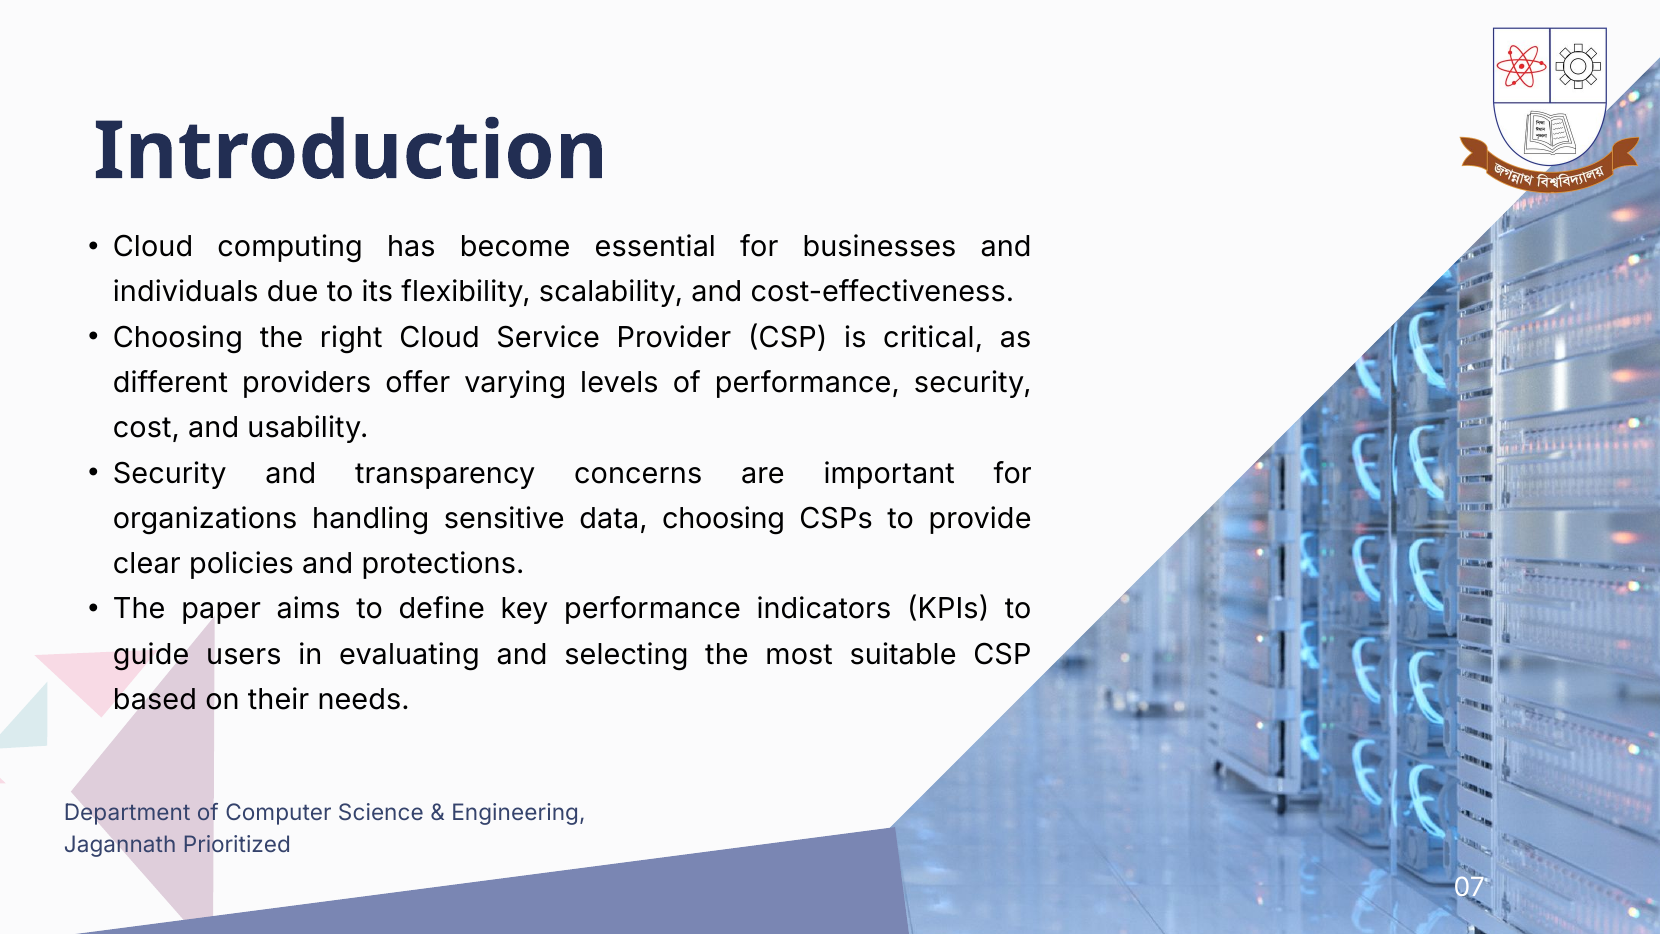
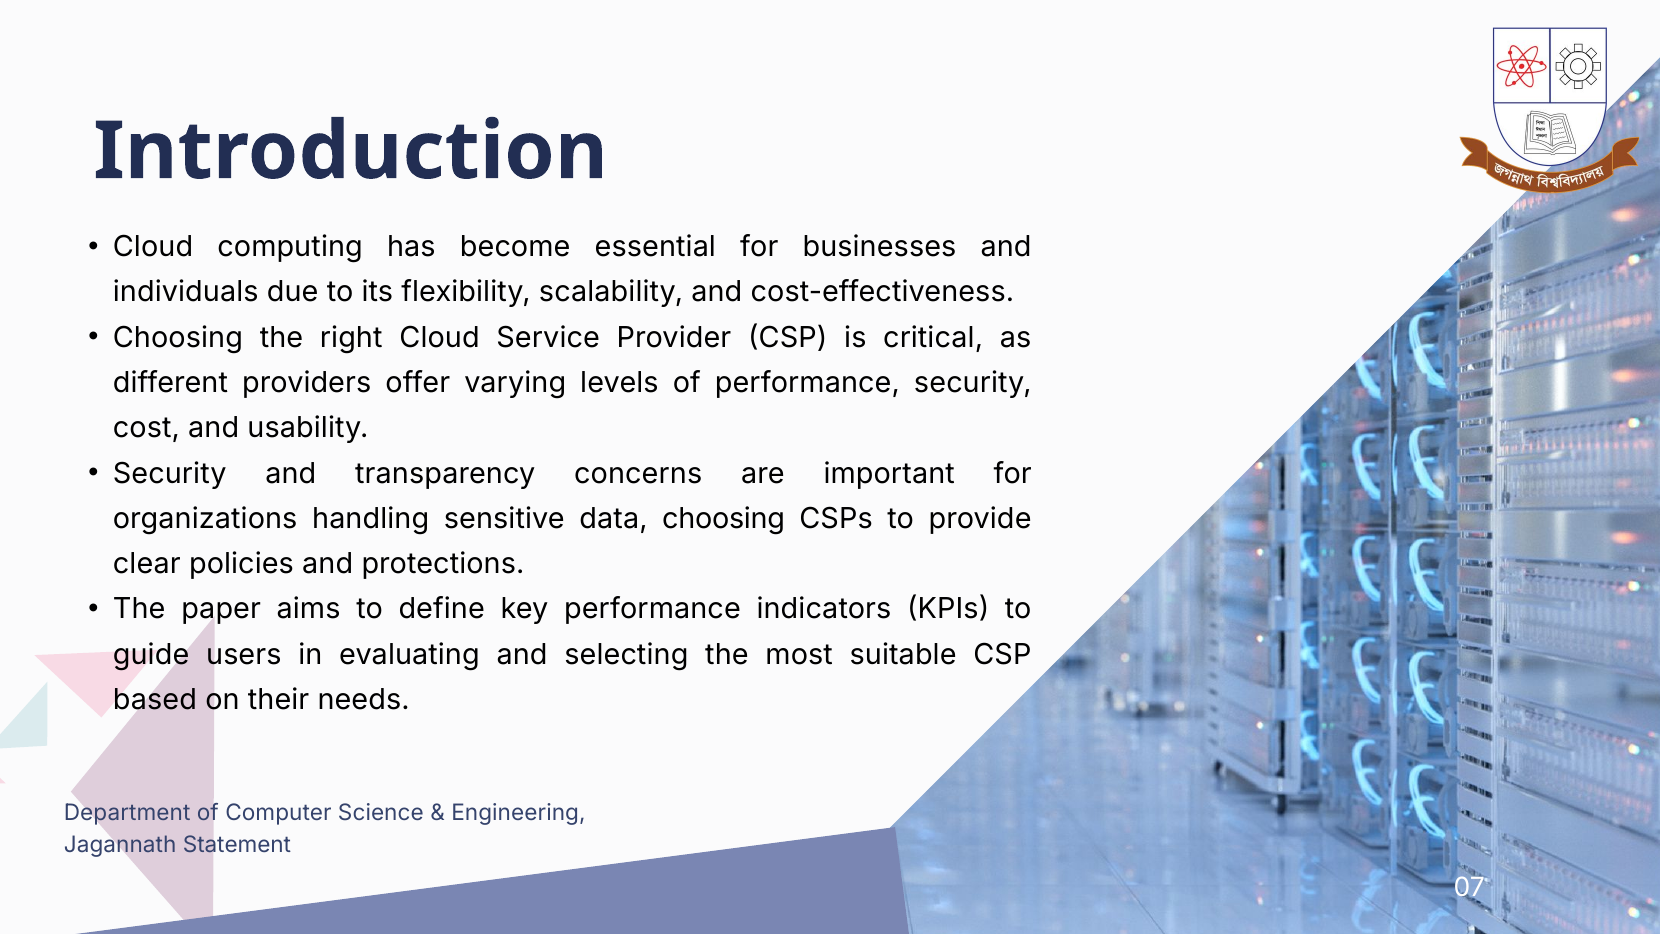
Prioritized: Prioritized -> Statement (237, 845)
